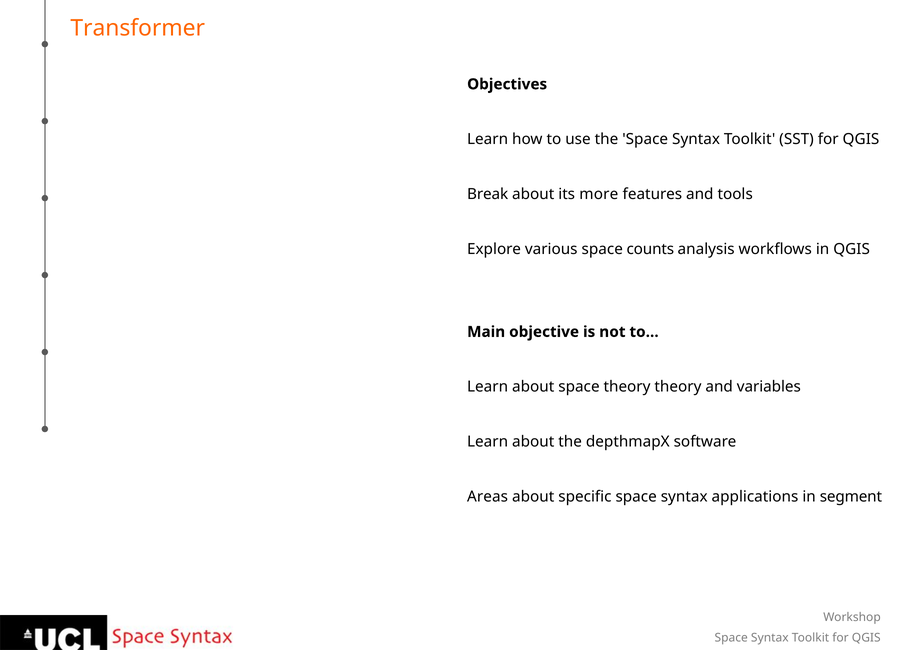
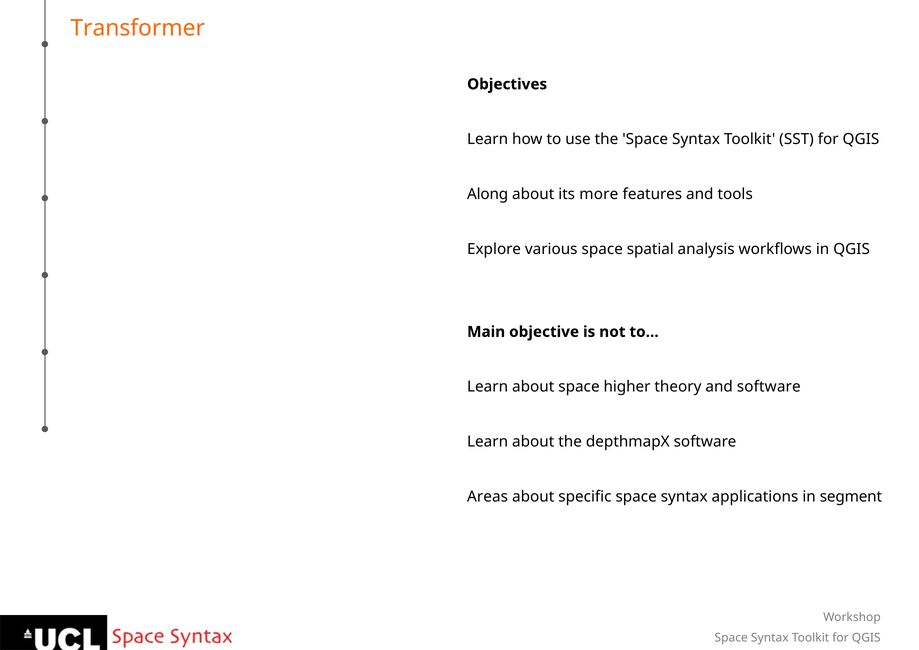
Break: Break -> Along (488, 194)
counts: counts -> spatial (650, 249)
space theory: theory -> higher (627, 387)
and variables: variables -> software (769, 387)
